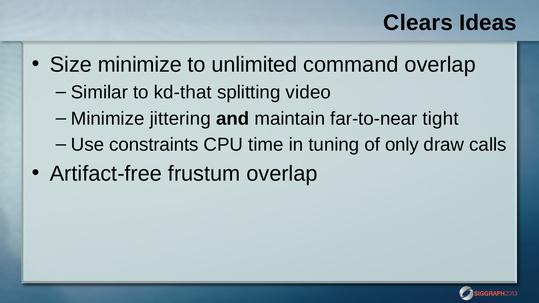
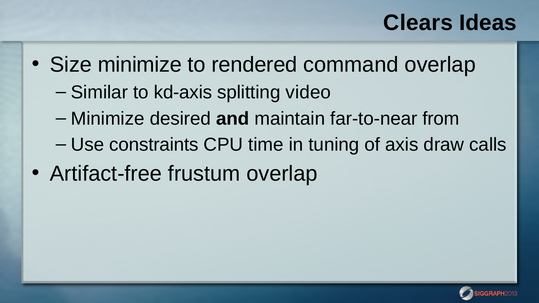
unlimited: unlimited -> rendered (254, 65)
kd-that: kd-that -> kd-axis (183, 92)
jittering: jittering -> desired (180, 119)
tight: tight -> from (441, 119)
only: only -> axis (402, 145)
